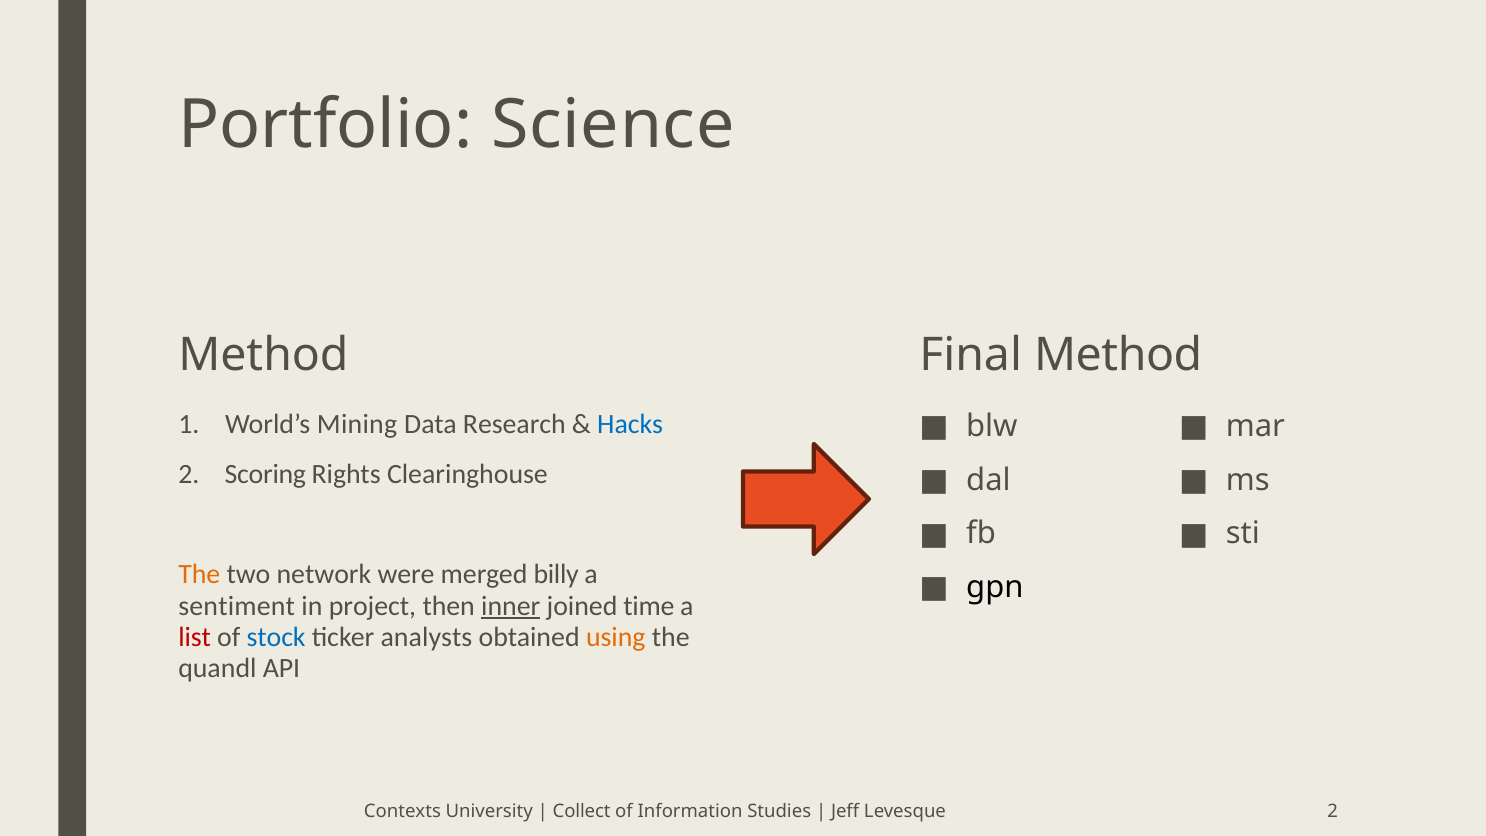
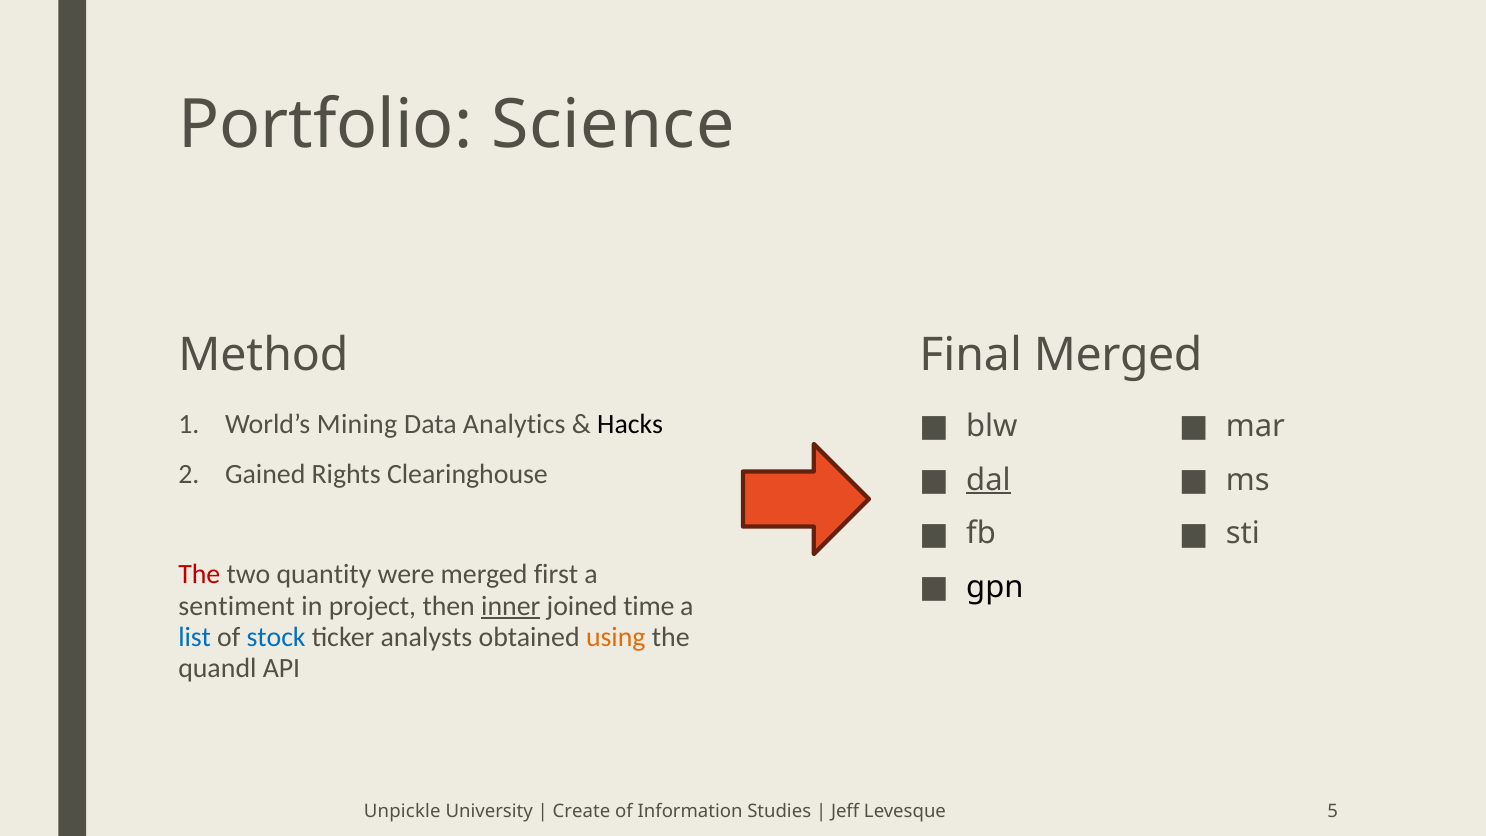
Final Method: Method -> Merged (1118, 355)
Research: Research -> Analytics (514, 424)
Hacks colour: blue -> black (630, 424)
Scoring: Scoring -> Gained (265, 474)
dal underline: none -> present (988, 480)
The colour: orange -> red (199, 574)
network: network -> quantity (324, 574)
billy: billy -> first (556, 574)
list colour: red -> blue (195, 637)
Contexts: Contexts -> Unpickle (402, 811)
Collect: Collect -> Create (582, 811)
Levesque 2: 2 -> 5 (1333, 811)
